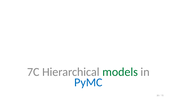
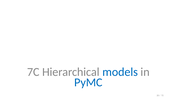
models colour: green -> blue (120, 72)
